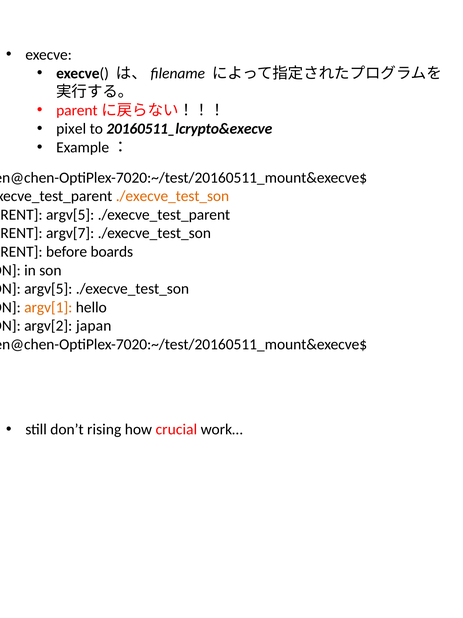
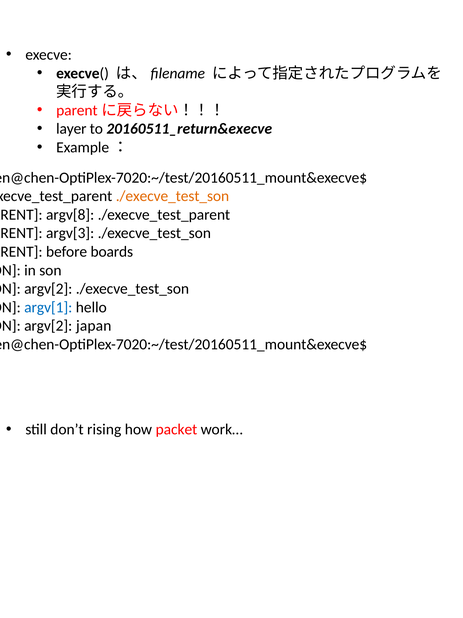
pixel: pixel -> layer (71, 129)
20160511_lcrypto&execve: 20160511_lcrypto&execve -> 20160511_return&execve (189, 129)
argv[5: argv[5 -> argv[8 (70, 214)
argv[7: argv[7 -> argv[3 (70, 233)
argv[5: argv[5 -> argv[2 (48, 289)
argv[1 colour: orange -> blue (48, 307)
crucial: crucial -> packet (176, 429)
